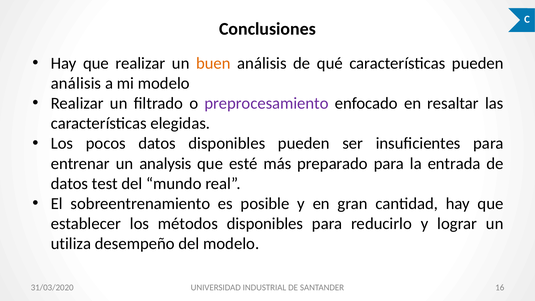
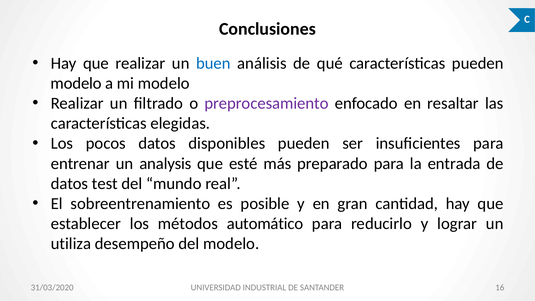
buen colour: orange -> blue (213, 63)
análisis: análisis -> modelo (76, 83)
métodos disponibles: disponibles -> automático (265, 224)
